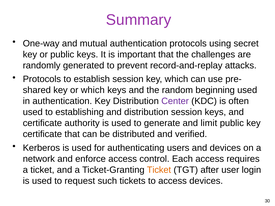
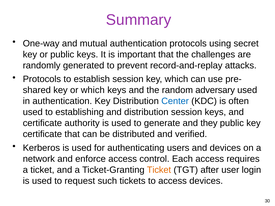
beginning: beginning -> adversary (215, 90)
Center colour: purple -> blue (175, 101)
limit: limit -> they (209, 123)
